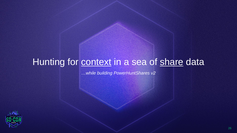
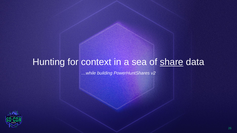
context underline: present -> none (96, 62)
